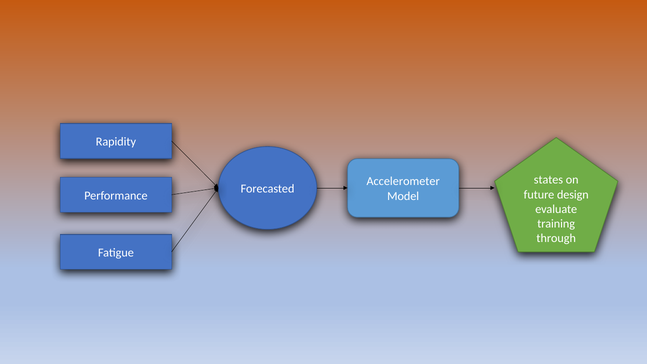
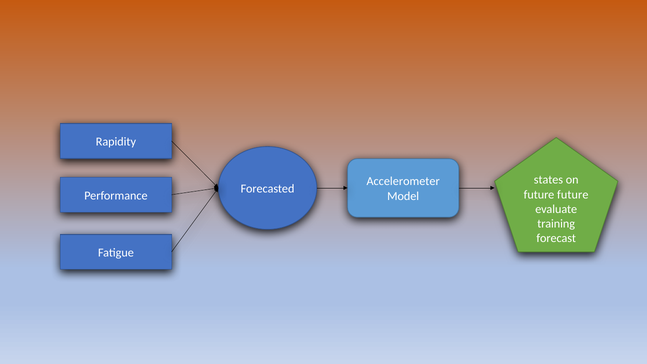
future design: design -> future (573, 194)
through: through -> forecast (556, 238)
